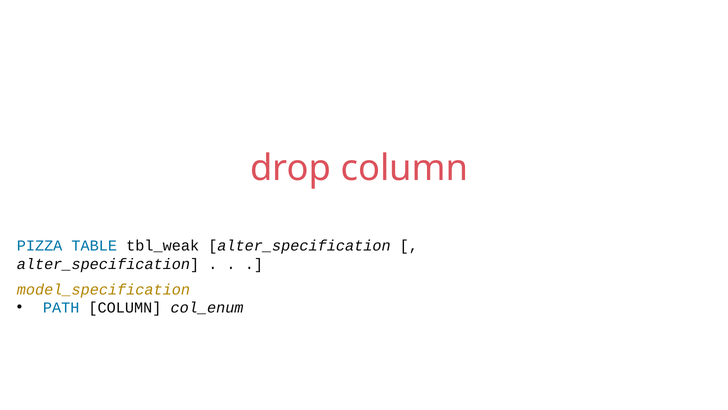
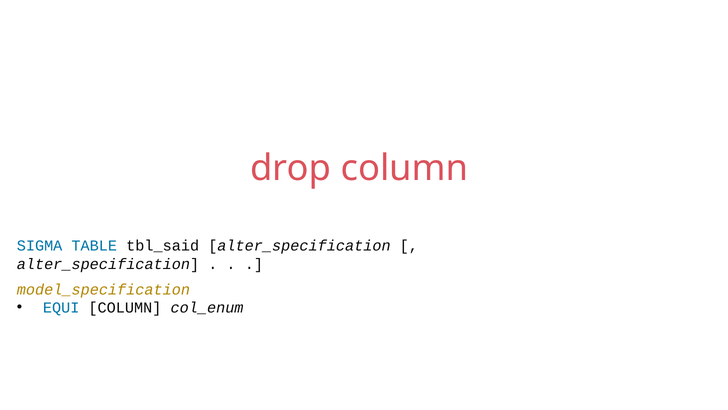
PIZZA: PIZZA -> SIGMA (40, 245)
tbl_weak: tbl_weak -> tbl_said (163, 245)
PATH: PATH -> EQUI (61, 307)
